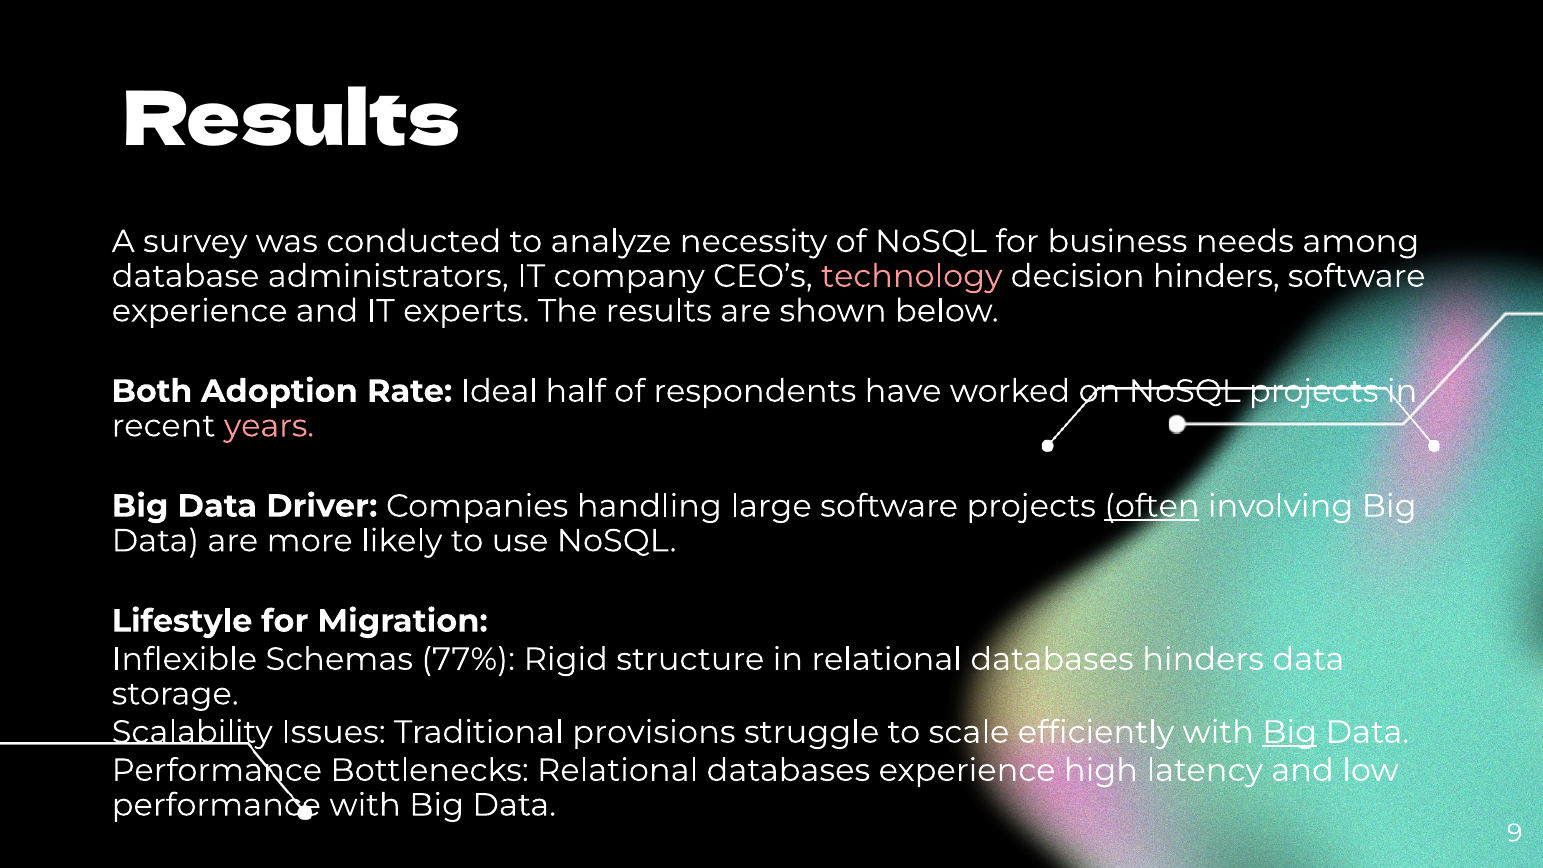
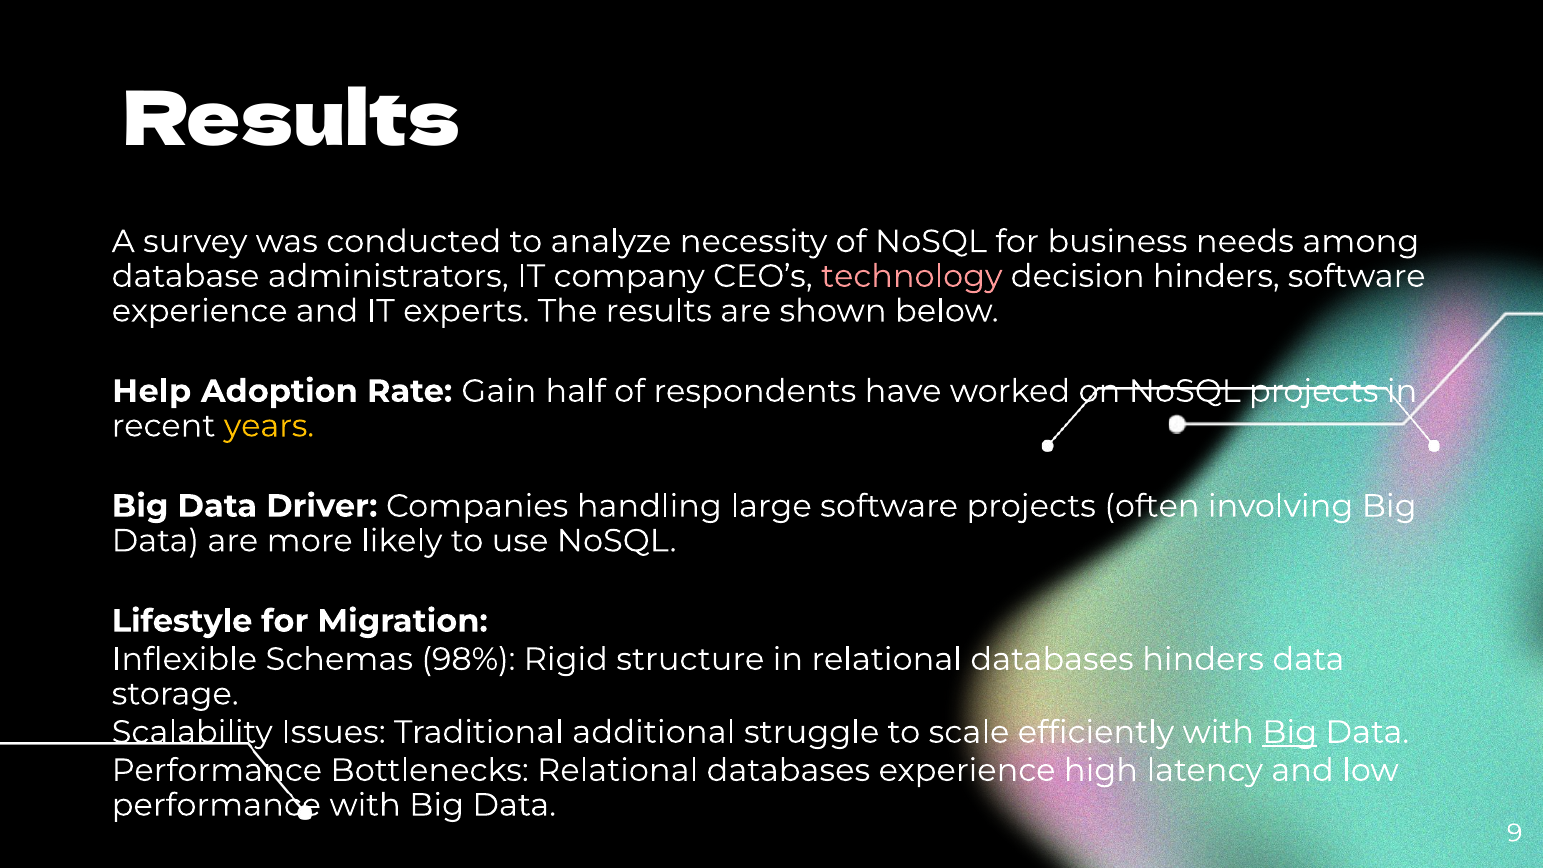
Both: Both -> Help (152, 391)
Ideal: Ideal -> Gain (499, 391)
years colour: pink -> yellow (269, 426)
often underline: present -> none (1152, 506)
77%: 77% -> 98% (468, 659)
provisions: provisions -> additional (654, 732)
